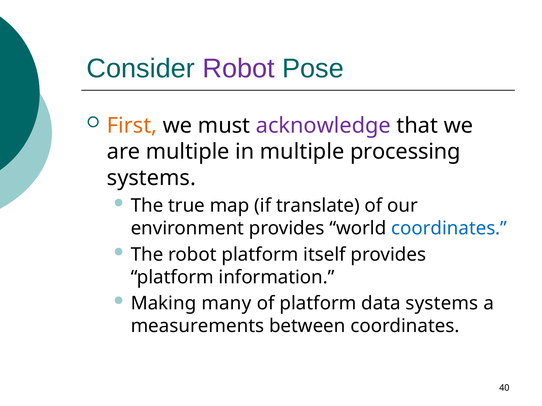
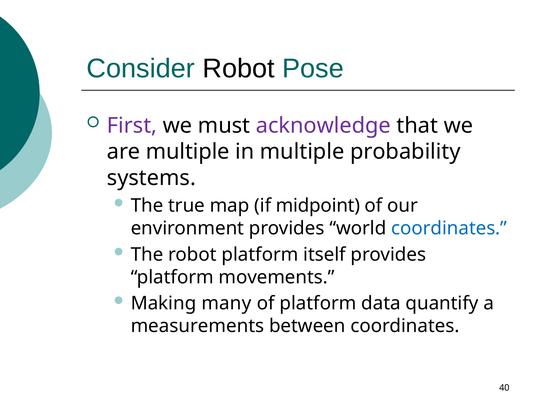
Robot colour: purple -> black (239, 69)
First colour: orange -> purple (132, 126)
processing: processing -> probability (405, 152)
translate: translate -> midpoint (318, 206)
information: information -> movements (277, 277)
data systems: systems -> quantify (442, 304)
